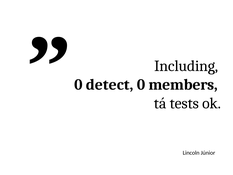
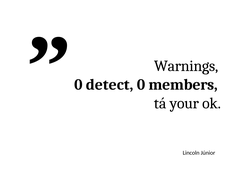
Including: Including -> Warnings (186, 66)
tests: tests -> your (184, 103)
